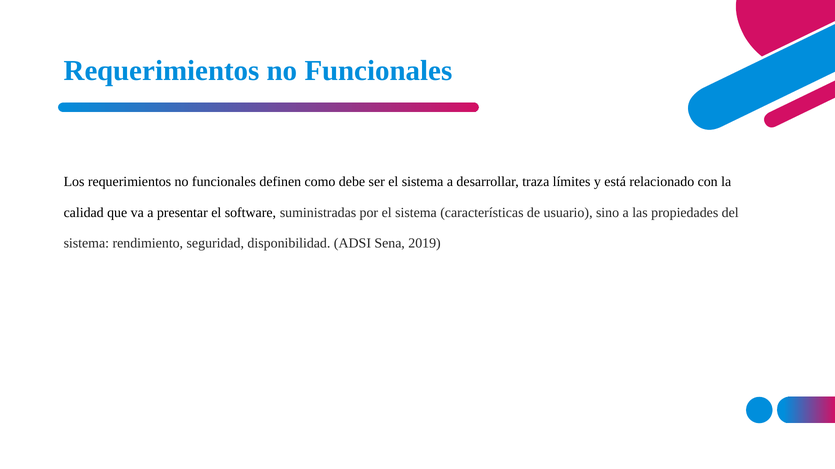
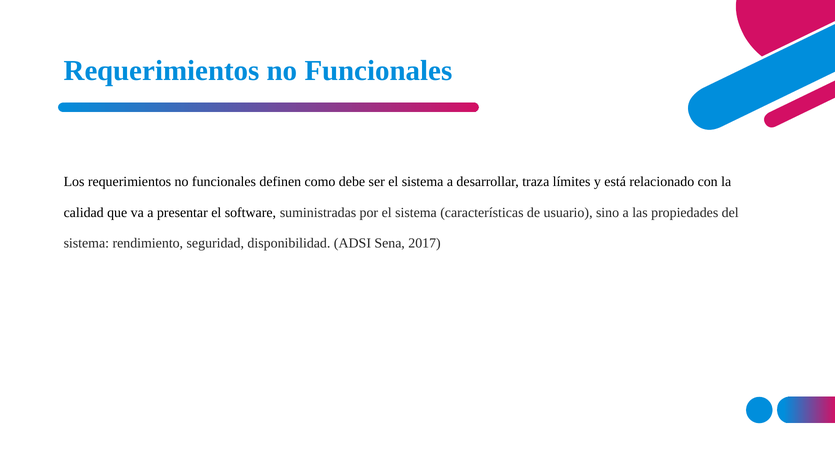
2019: 2019 -> 2017 (425, 244)
